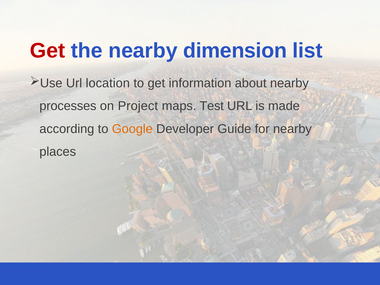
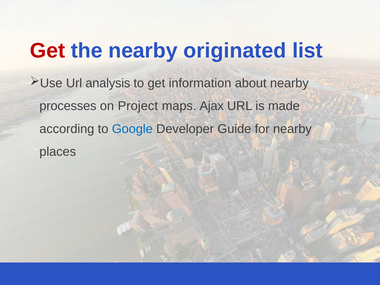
dimension: dimension -> originated (235, 51)
location: location -> analysis (108, 83)
Test: Test -> Ajax (212, 106)
Google colour: orange -> blue (132, 129)
